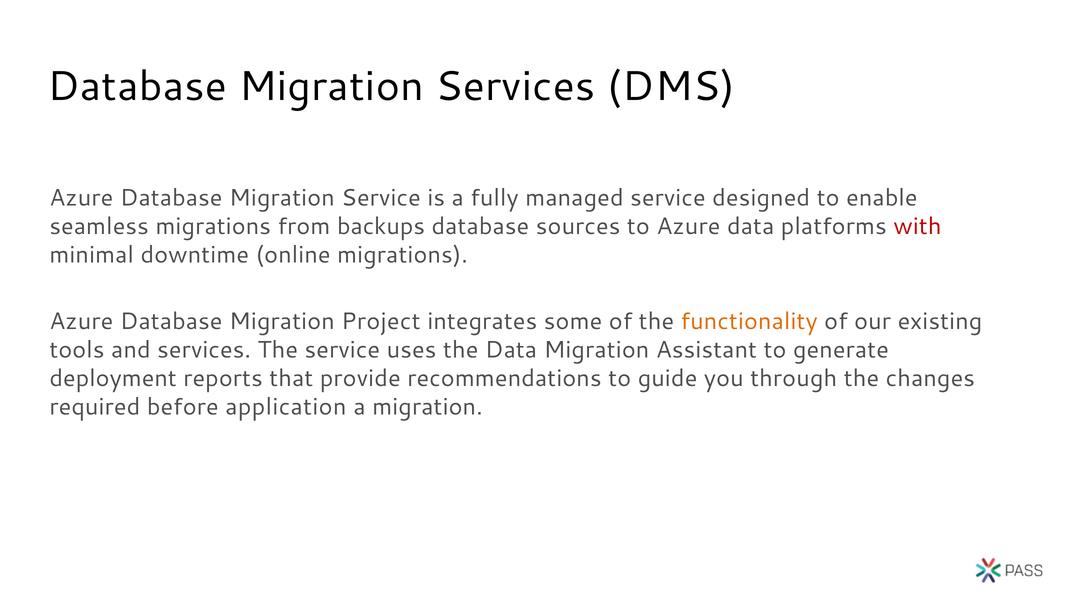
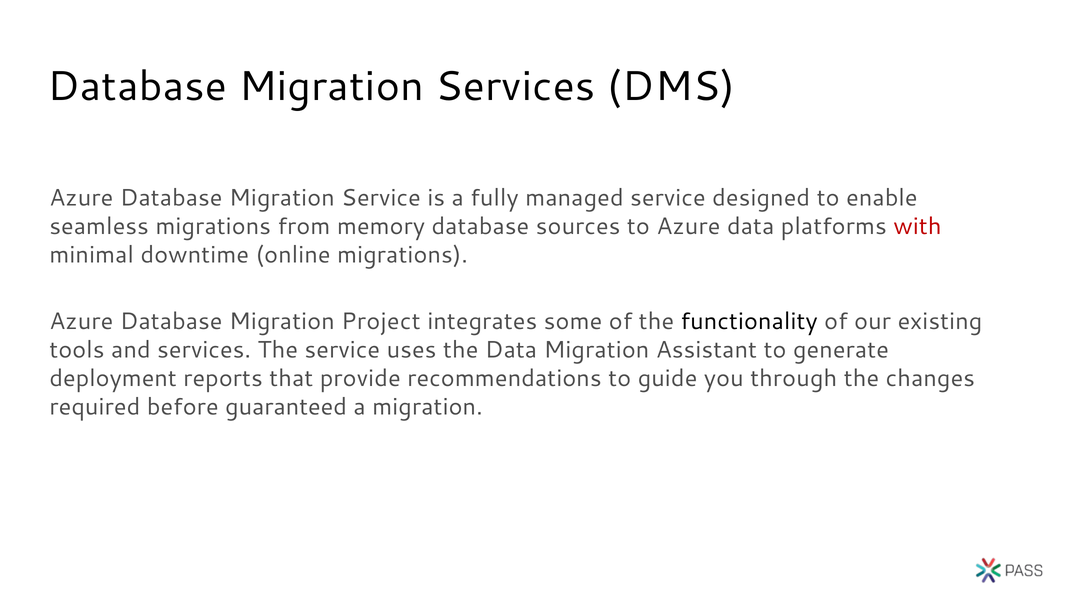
backups: backups -> memory (381, 226)
functionality colour: orange -> black (749, 321)
application: application -> guaranteed (286, 407)
